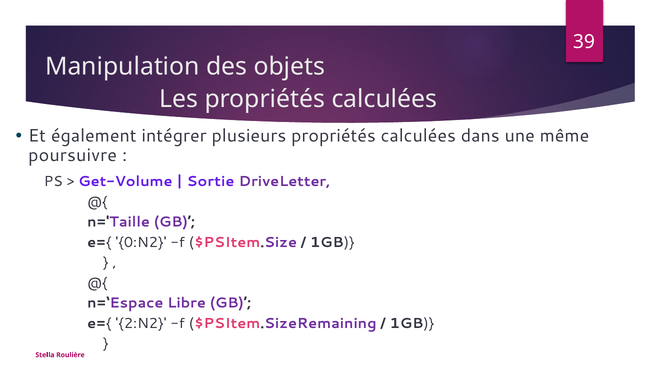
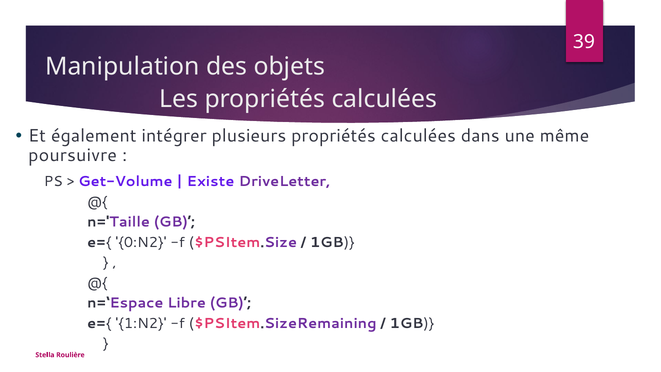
Sortie: Sortie -> Existe (211, 182)
2:N2: 2:N2 -> 1:N2 (141, 323)
